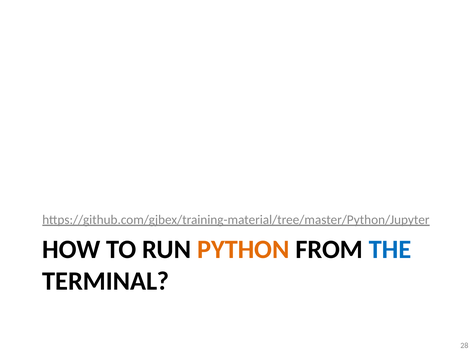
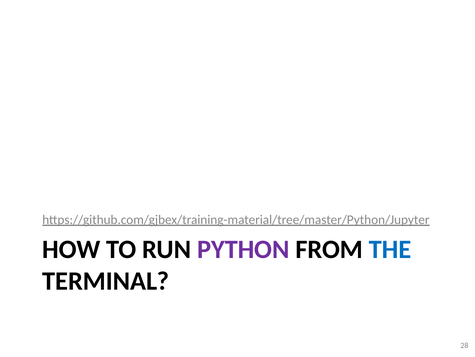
PYTHON colour: orange -> purple (243, 249)
